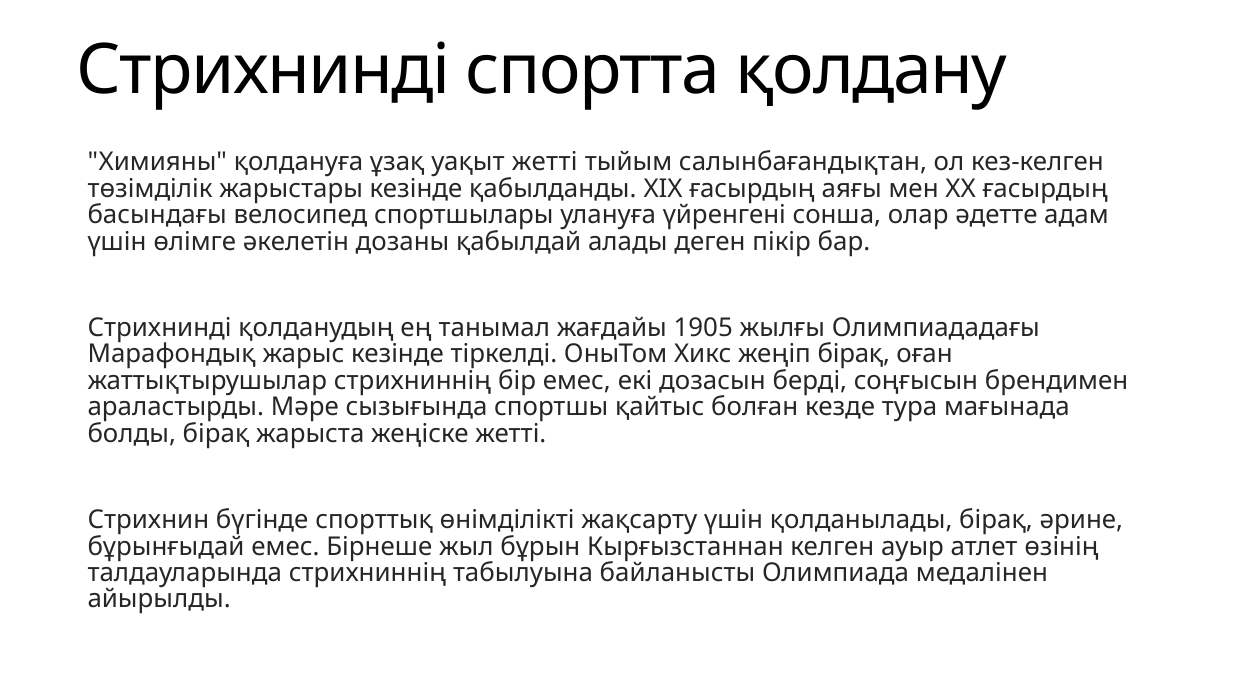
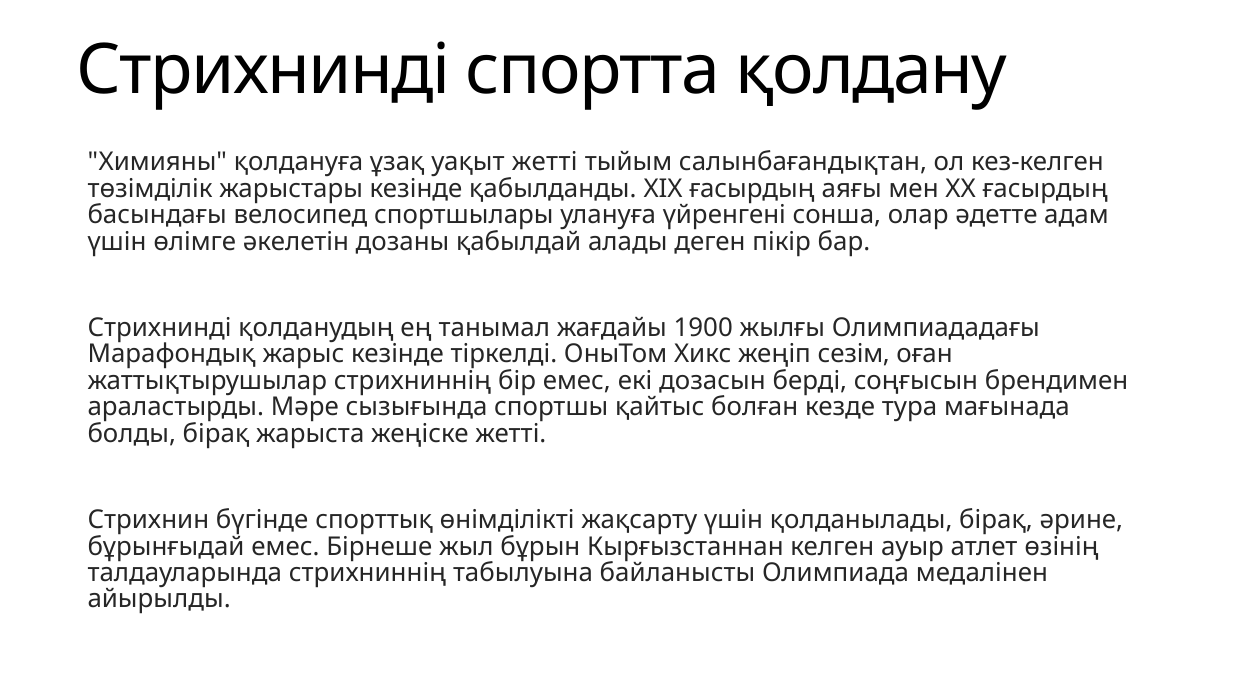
1905: 1905 -> 1900 (703, 328)
жеңіп бірақ: бірақ -> сезім (854, 354)
